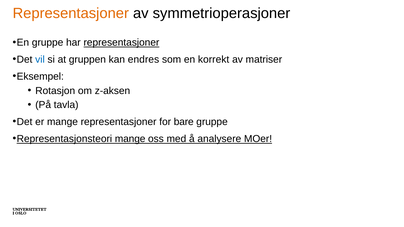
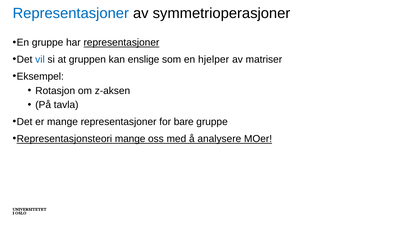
Representasjoner colour: orange -> blue (71, 13)
endres: endres -> enslige (144, 60)
korrekt: korrekt -> hjelper (214, 60)
